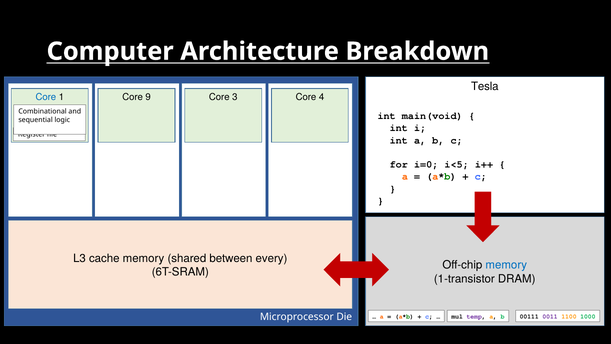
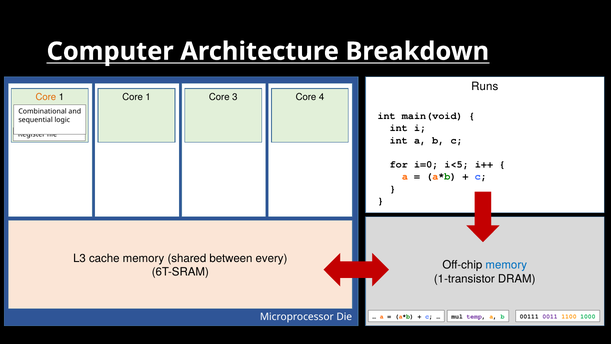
Tesla: Tesla -> Runs (485, 87)
Core colour: blue -> orange (46, 97)
9: 9 -> 1 (148, 97)
